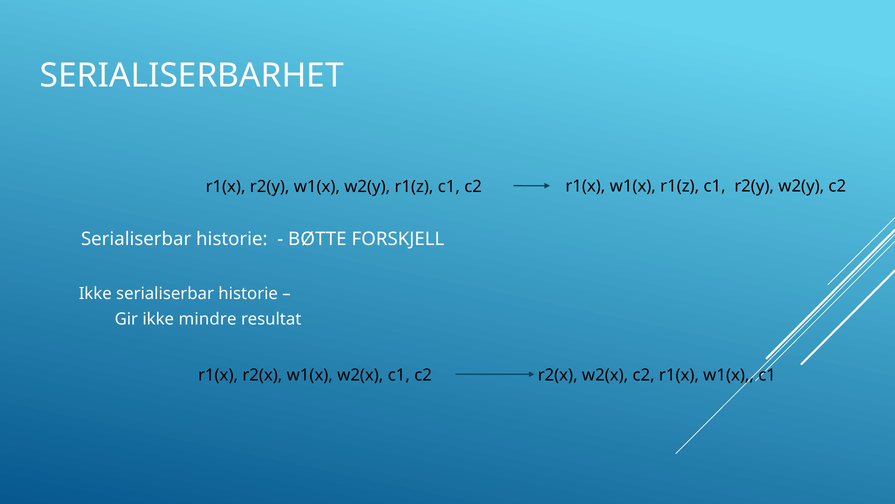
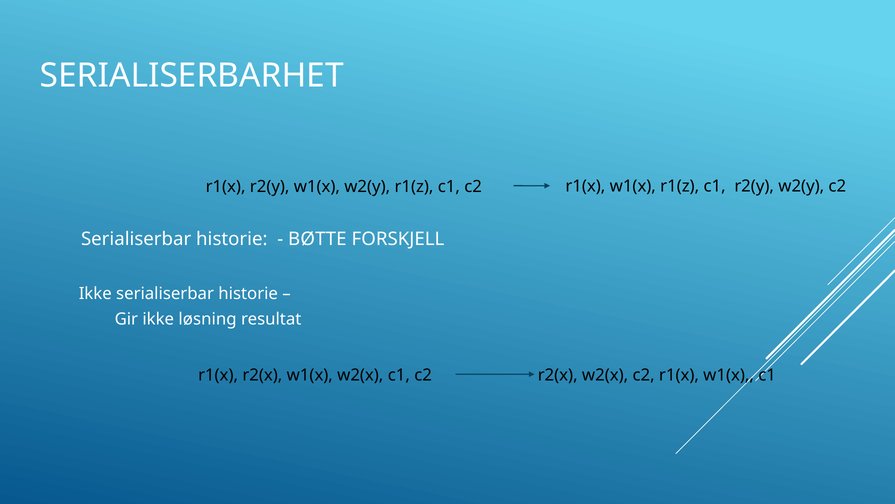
mindre: mindre -> løsning (208, 319)
